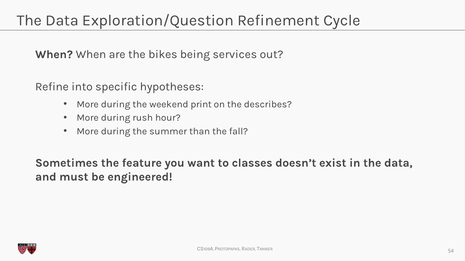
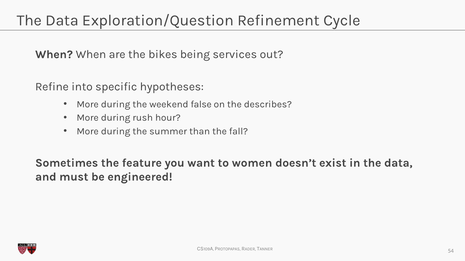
print: print -> false (201, 104)
classes: classes -> women (252, 163)
